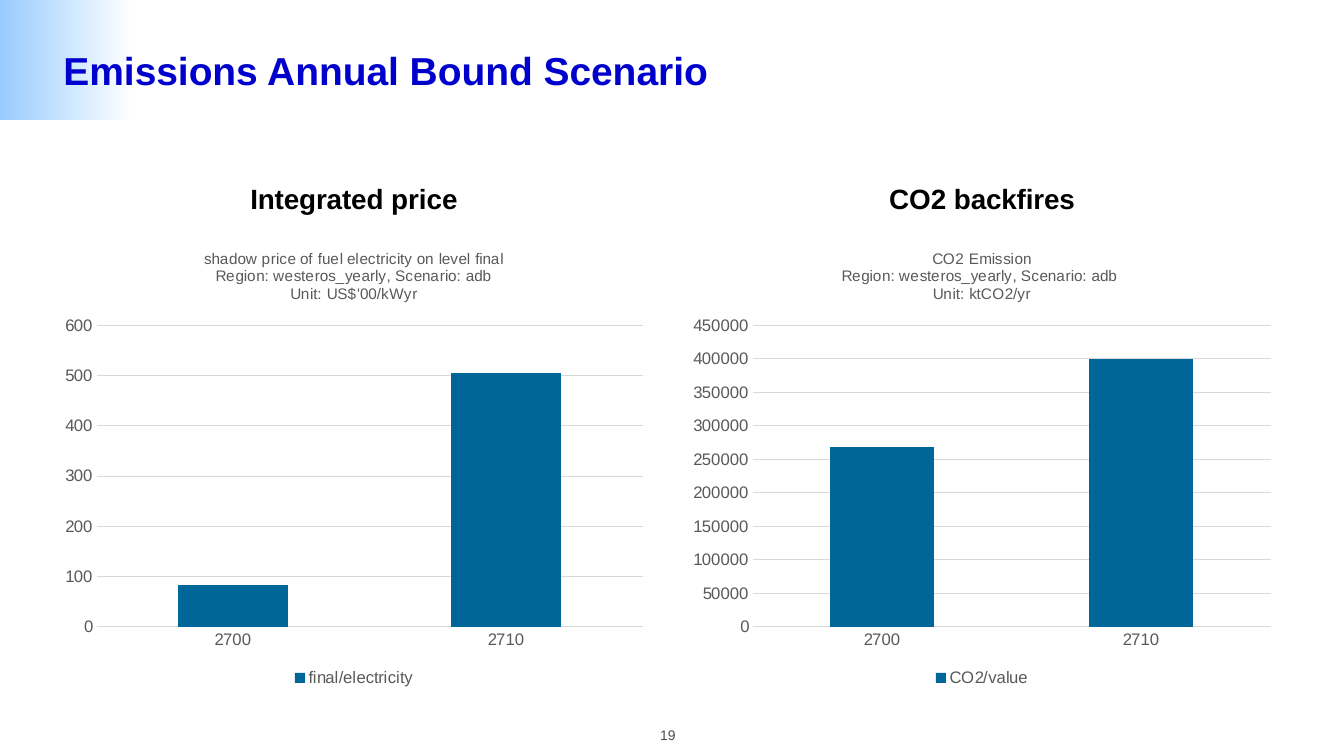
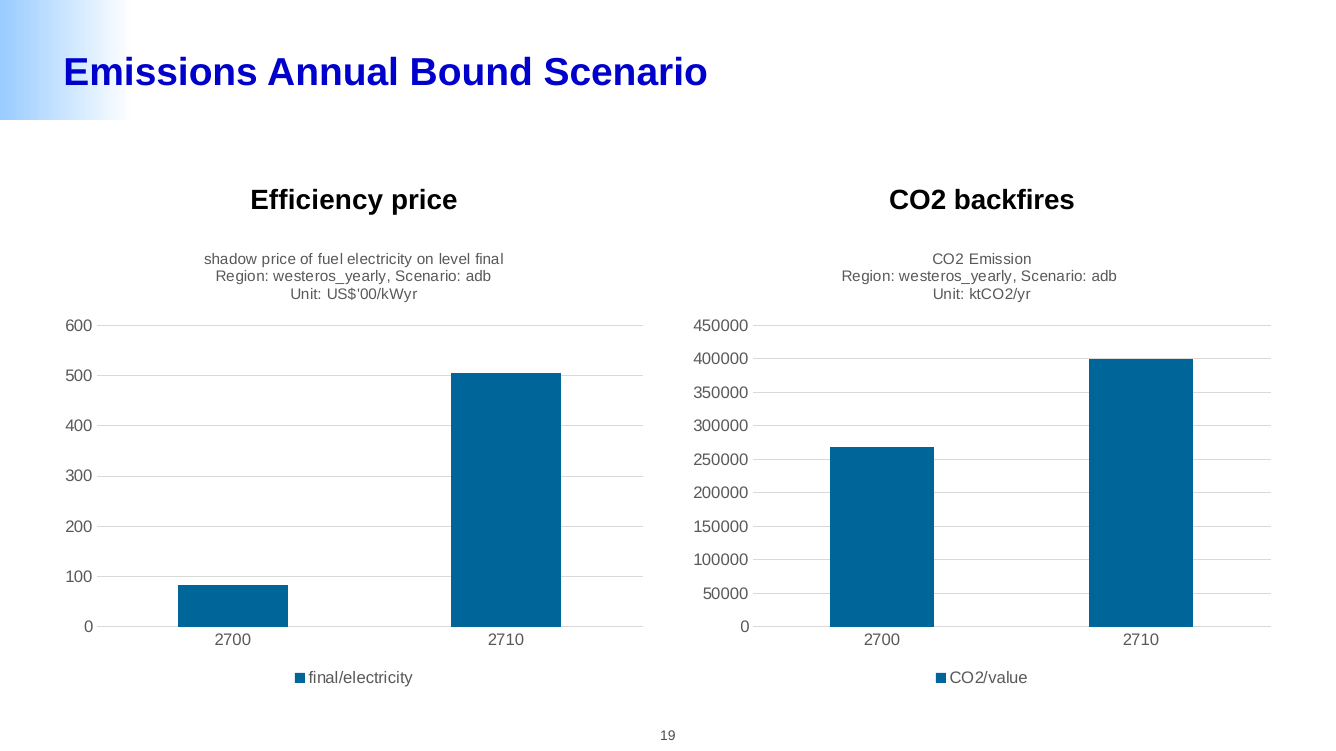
Integrated: Integrated -> Efficiency (317, 201)
